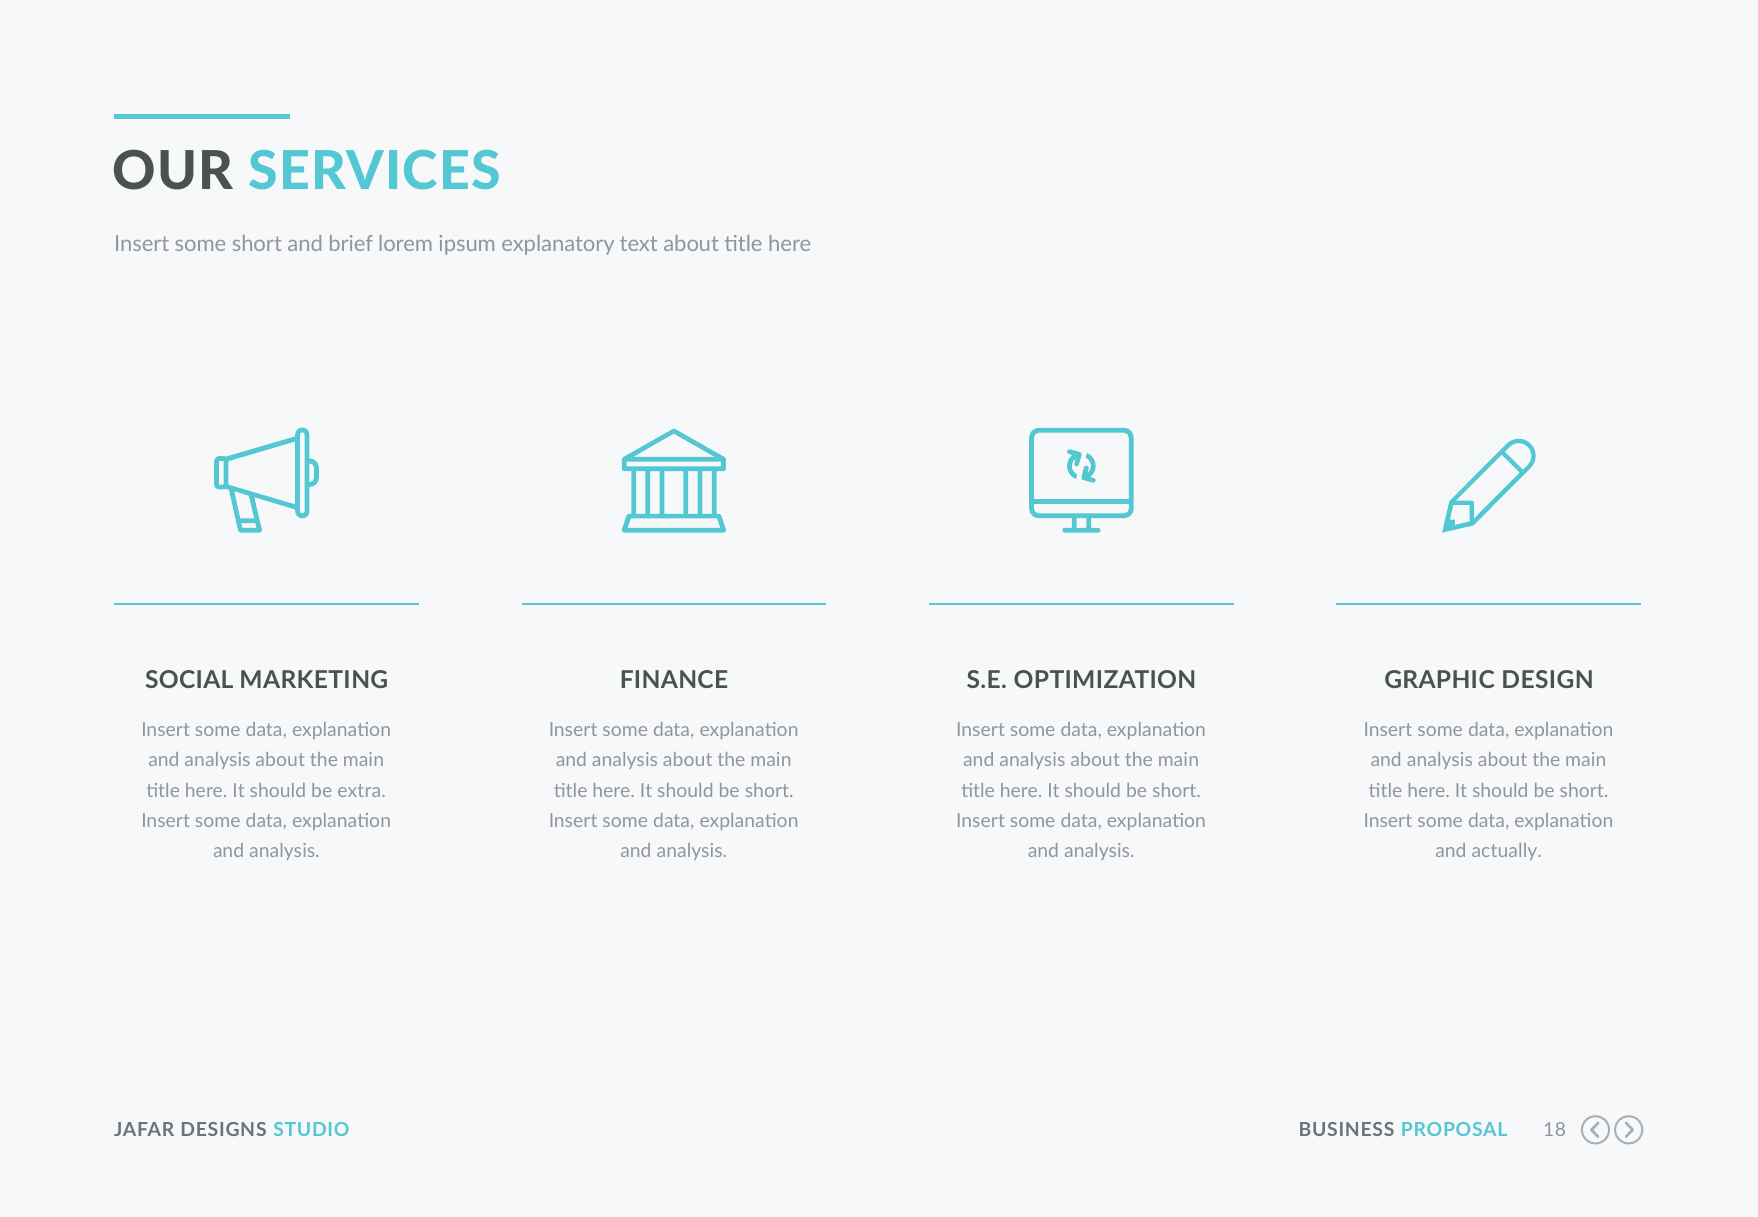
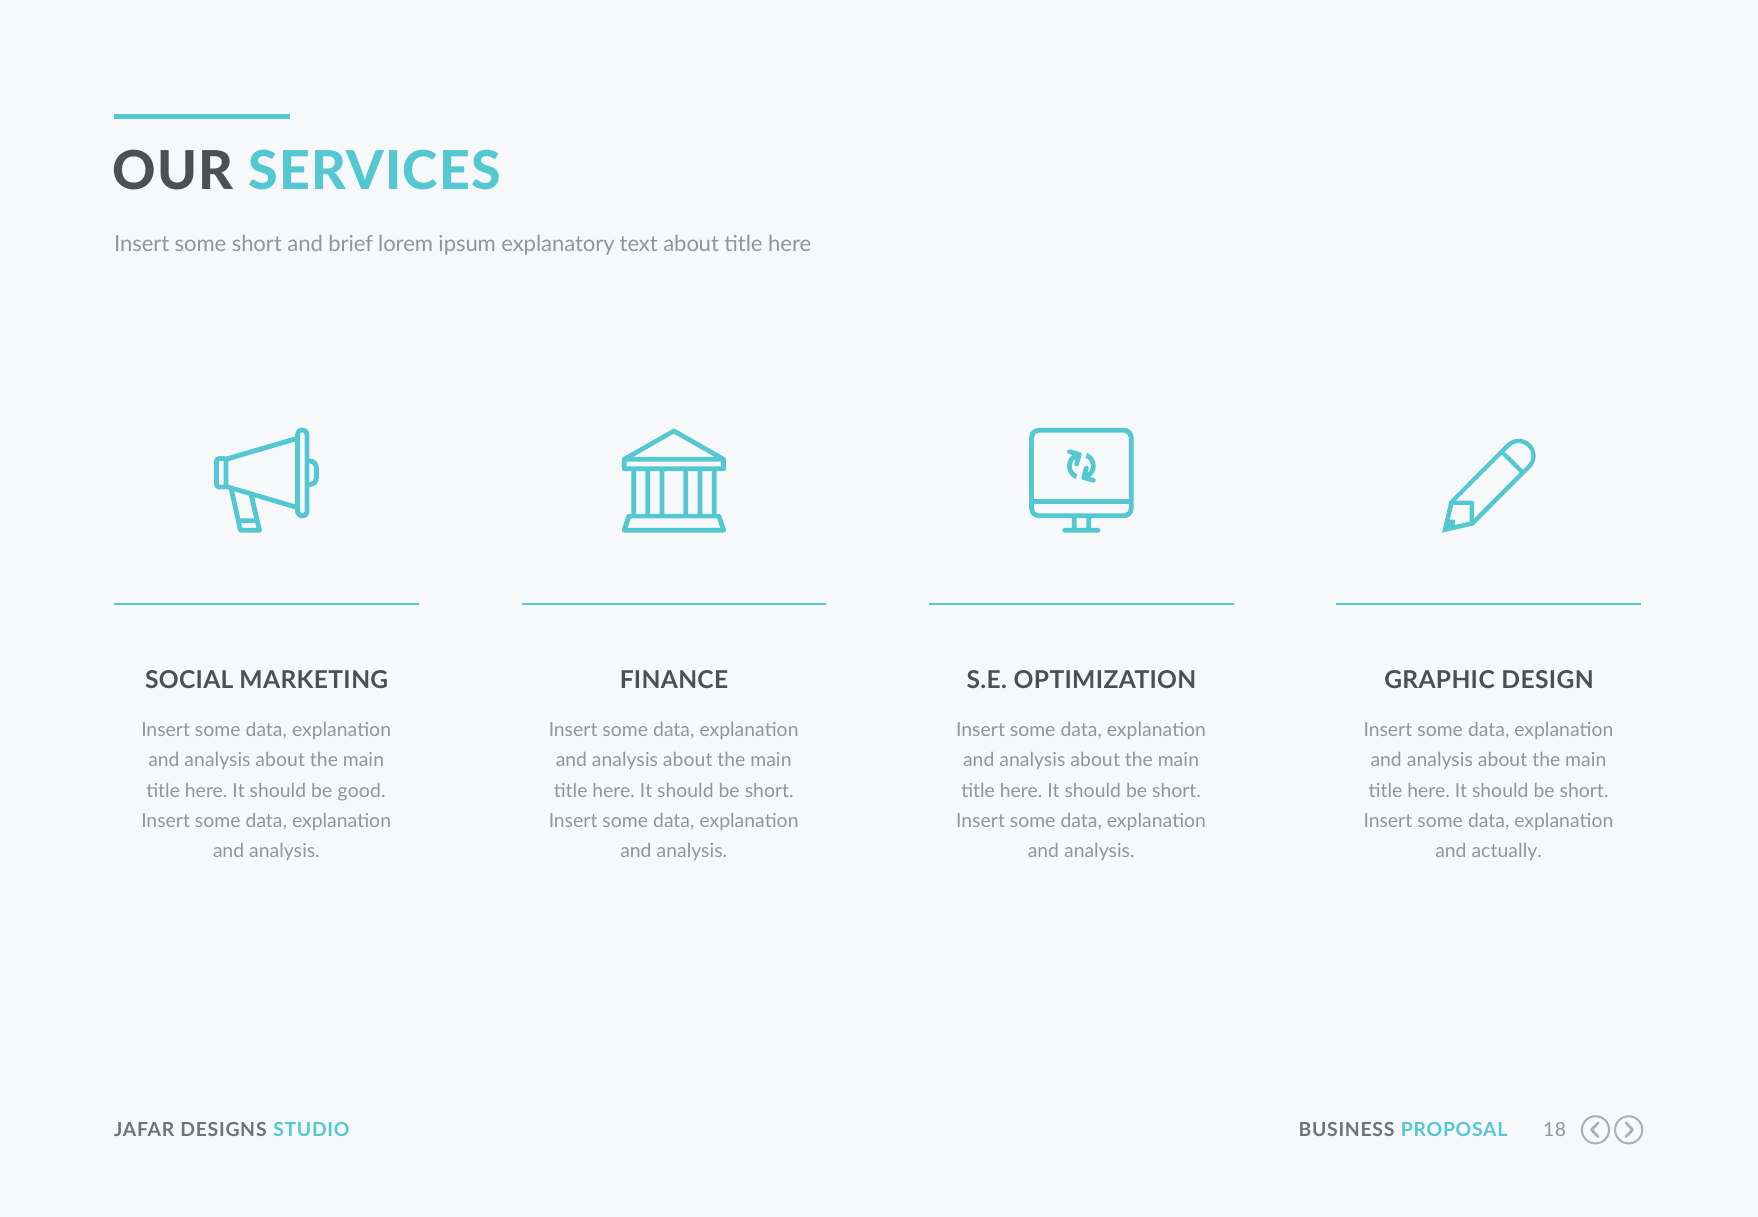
extra: extra -> good (362, 791)
